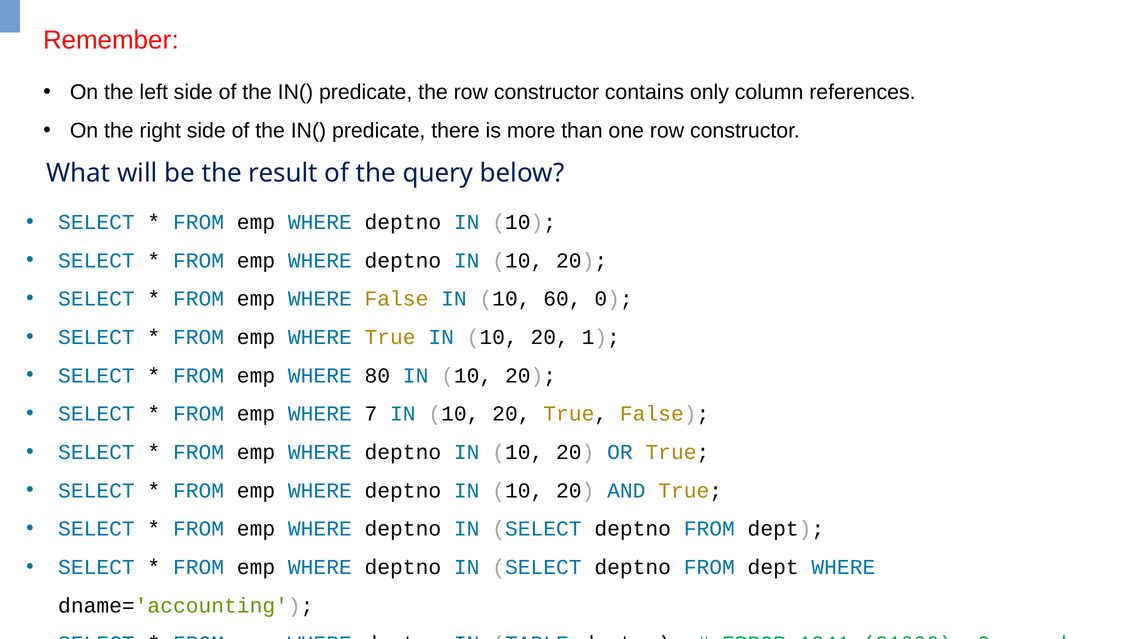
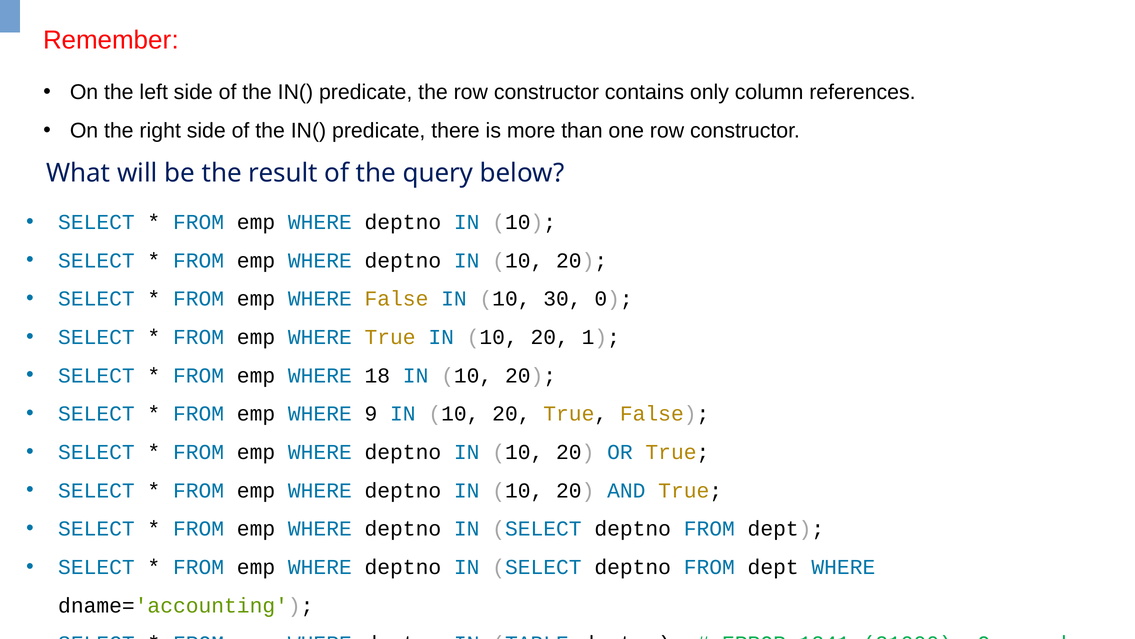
60: 60 -> 30 (562, 299)
80: 80 -> 18 (377, 375)
7: 7 -> 9 (371, 414)
